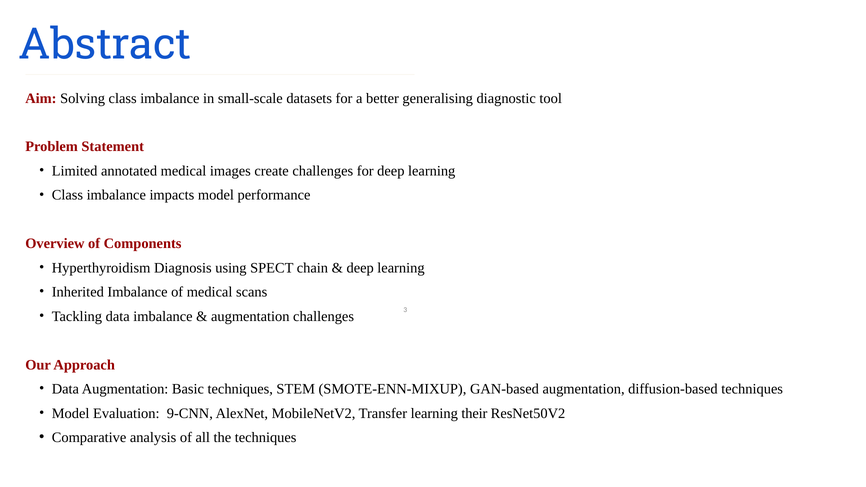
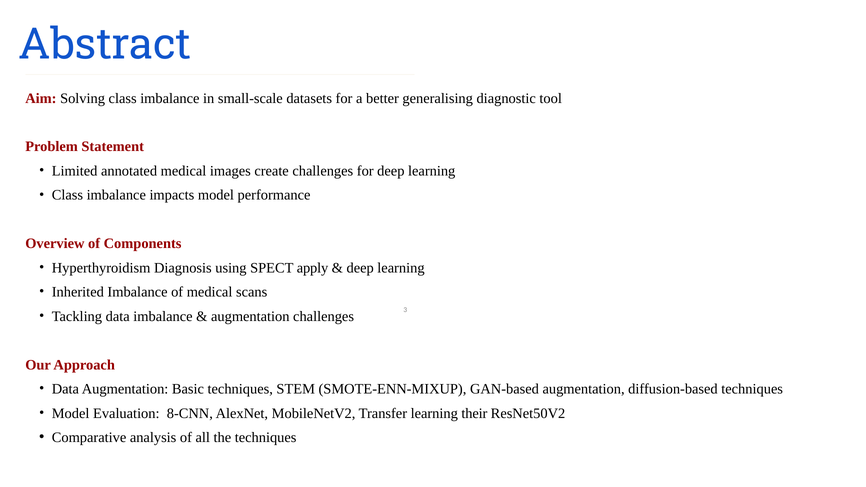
chain: chain -> apply (313, 268)
9-CNN: 9-CNN -> 8-CNN (190, 413)
